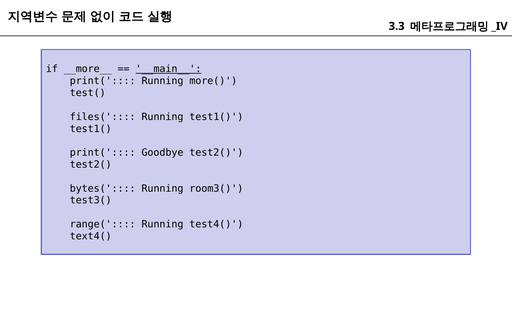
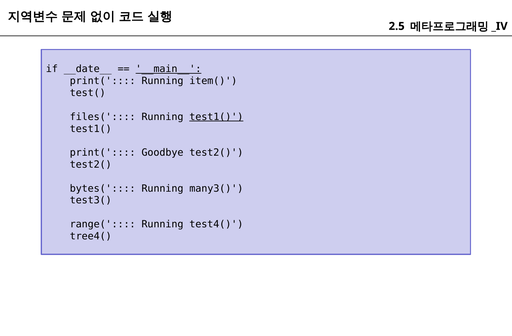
3.3: 3.3 -> 2.5 (397, 26)
__more__: __more__ -> __date__ (88, 69)
more(: more( -> item( (213, 81)
test1( underline: none -> present (216, 117)
room3(: room3( -> many3( (216, 189)
text4(: text4( -> tree4( (91, 236)
